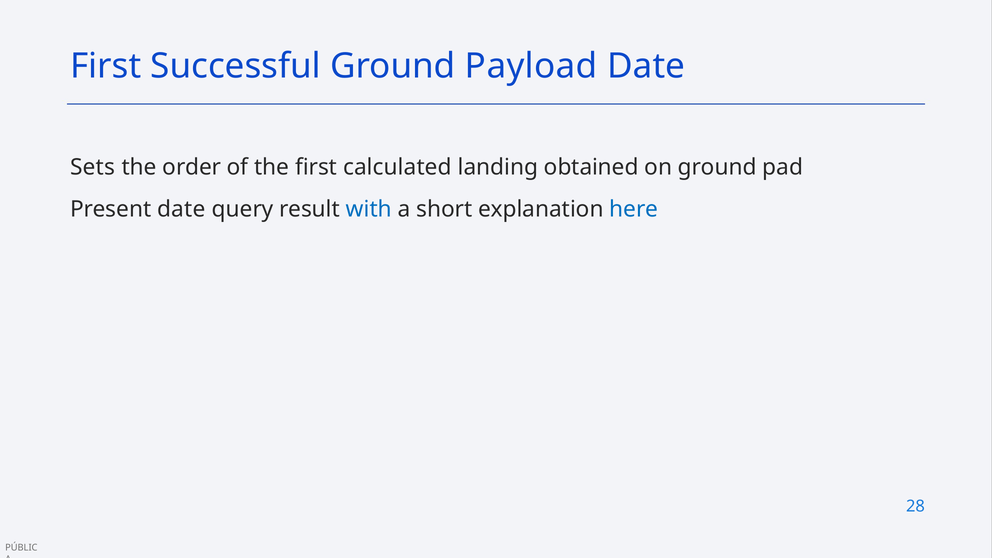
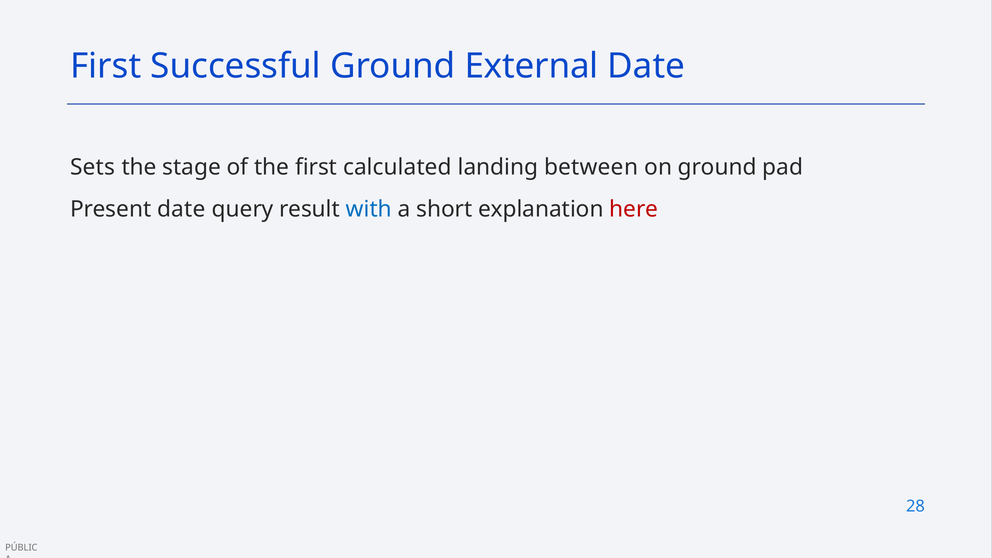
Payload: Payload -> External (532, 66)
order: order -> stage (192, 167)
obtained: obtained -> between (591, 167)
here colour: blue -> red (634, 209)
